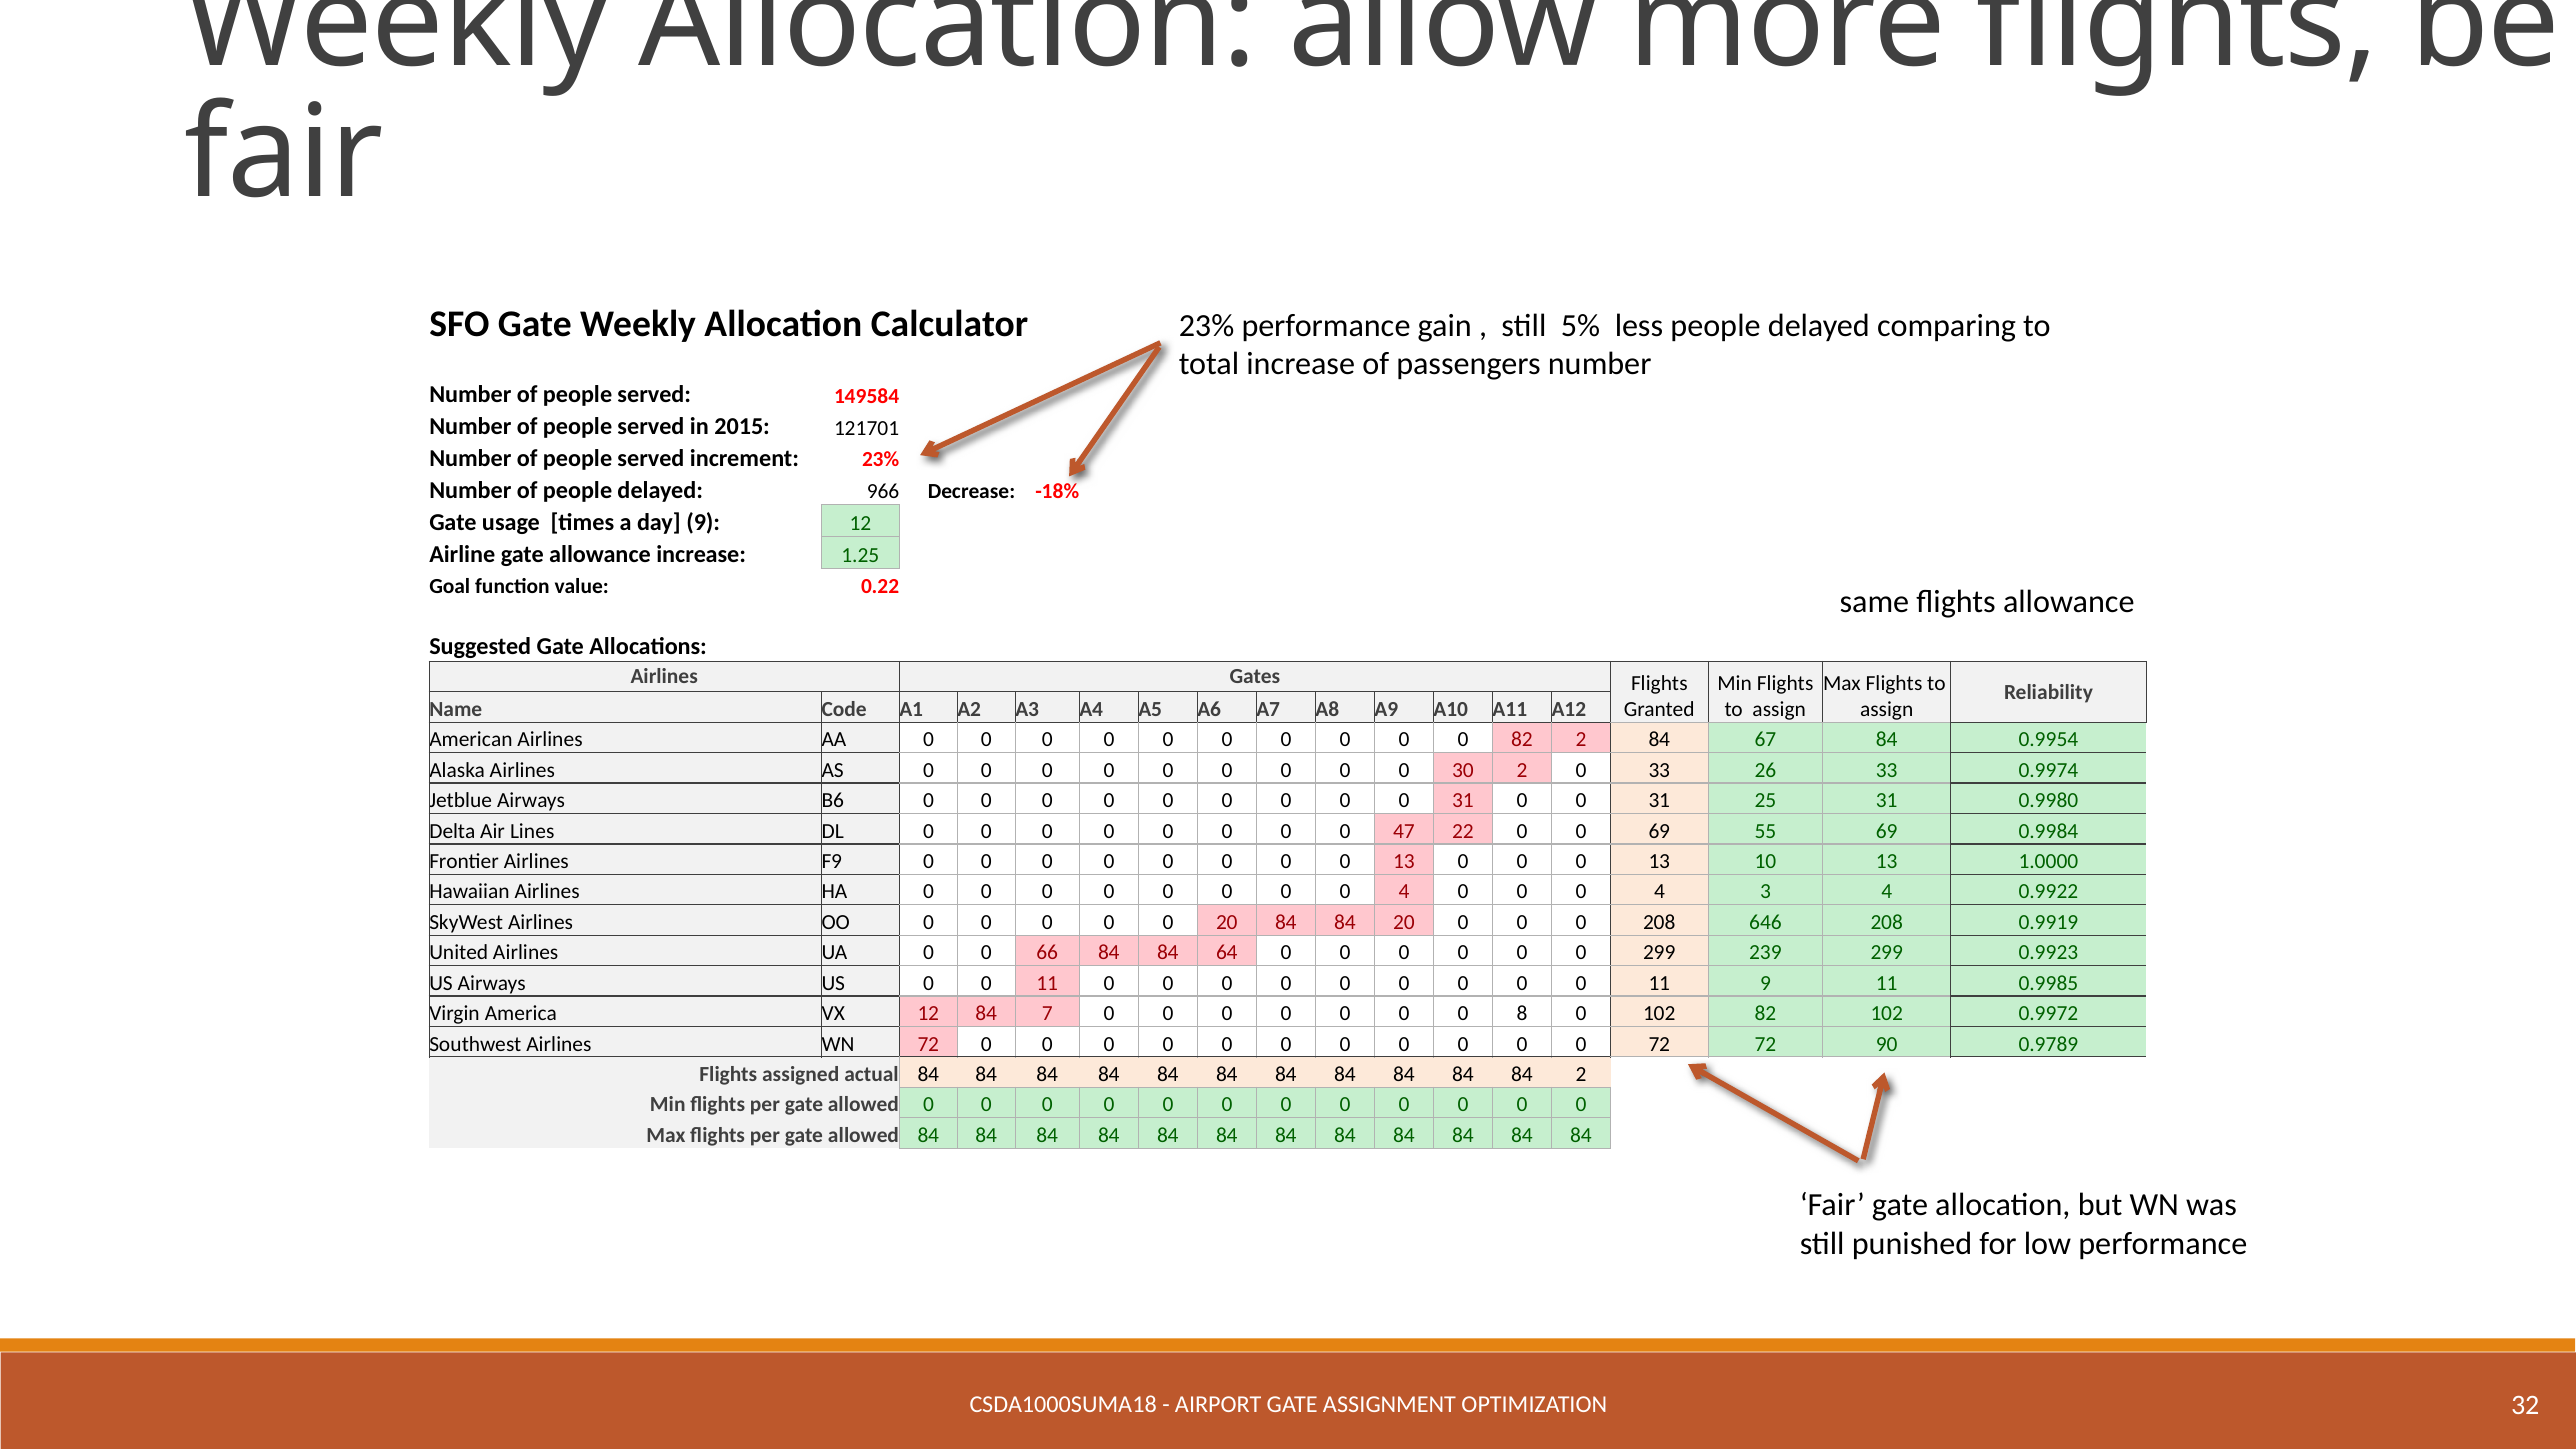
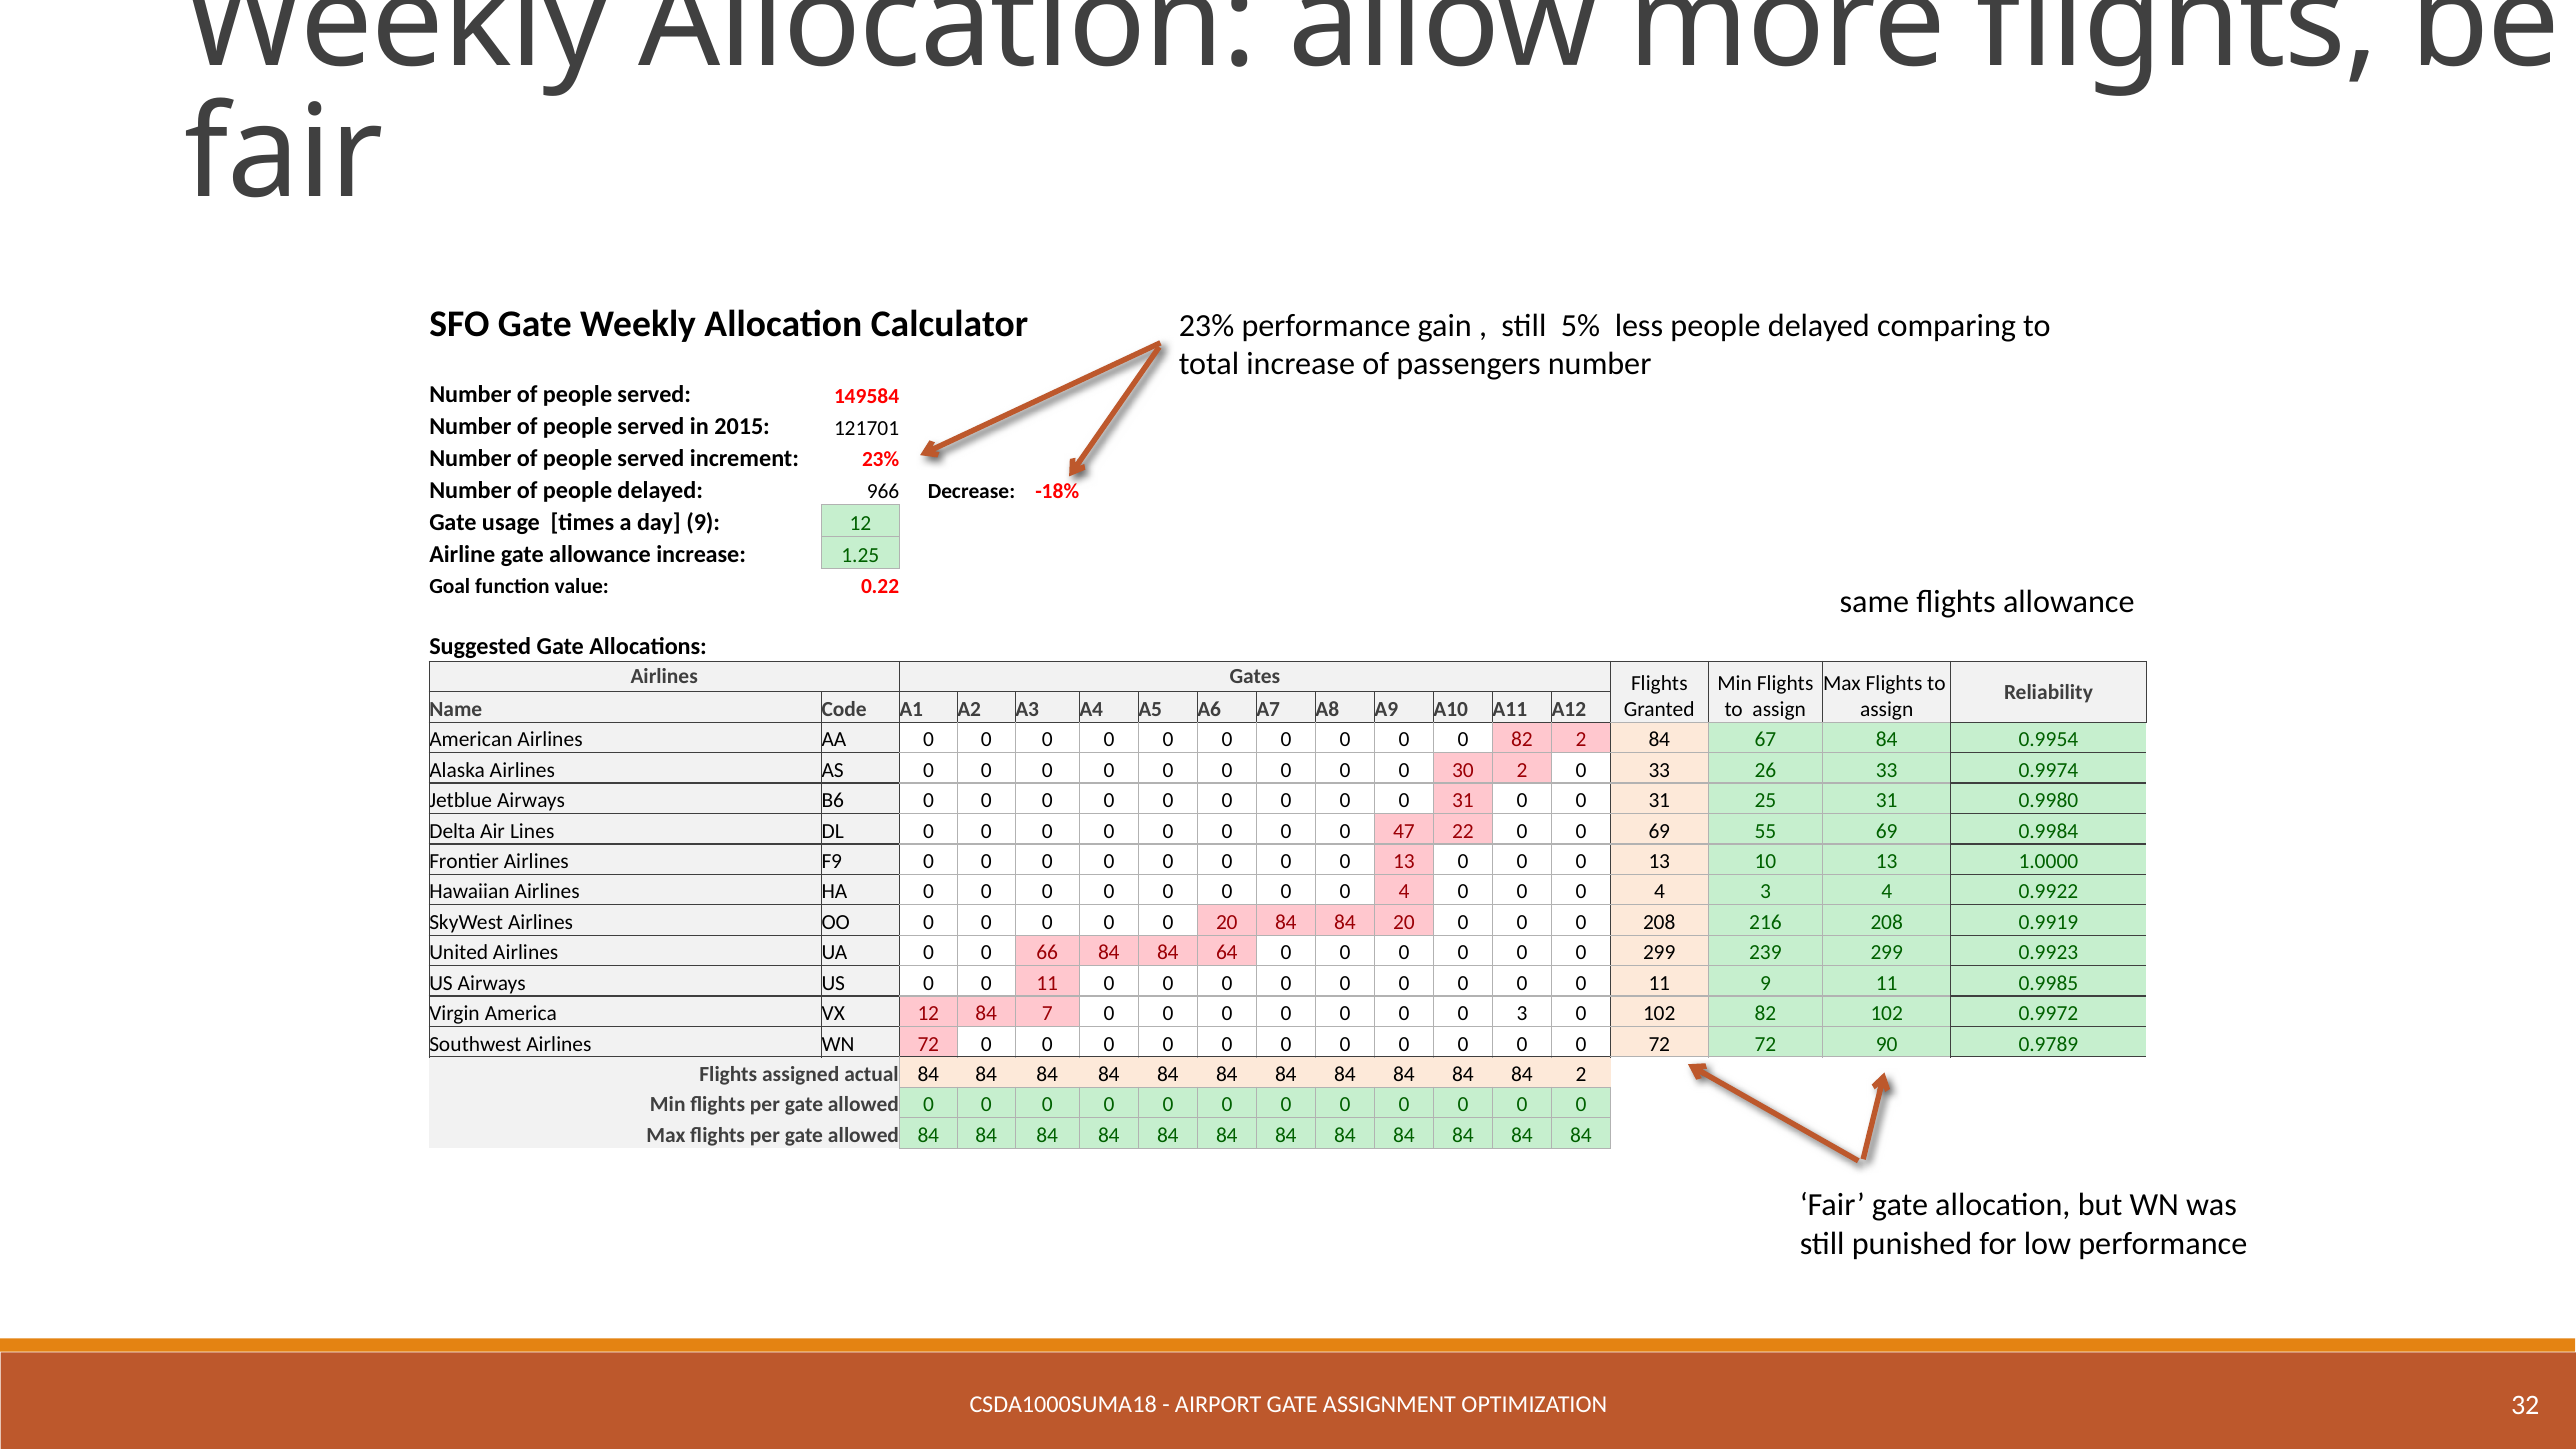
646: 646 -> 216 (1765, 922)
0 8: 8 -> 3 (1522, 1014)
